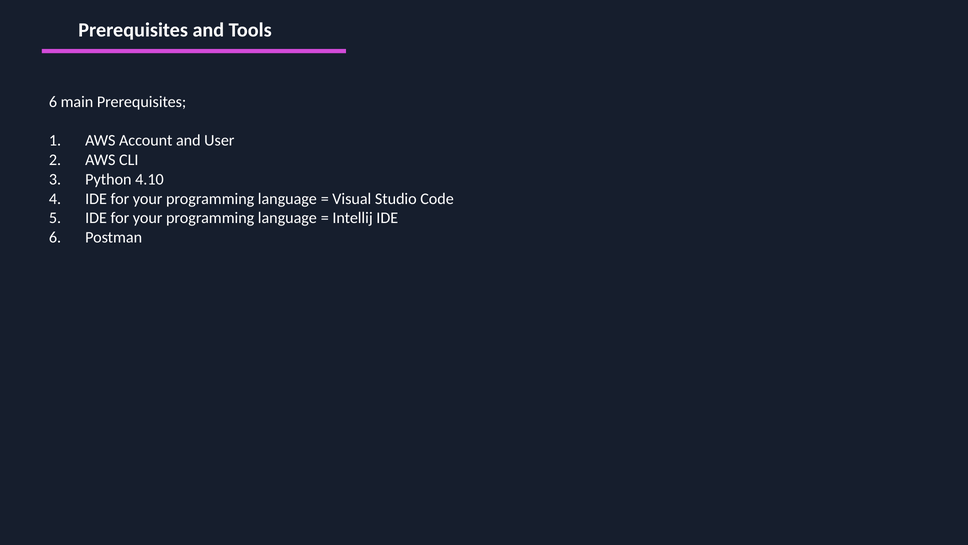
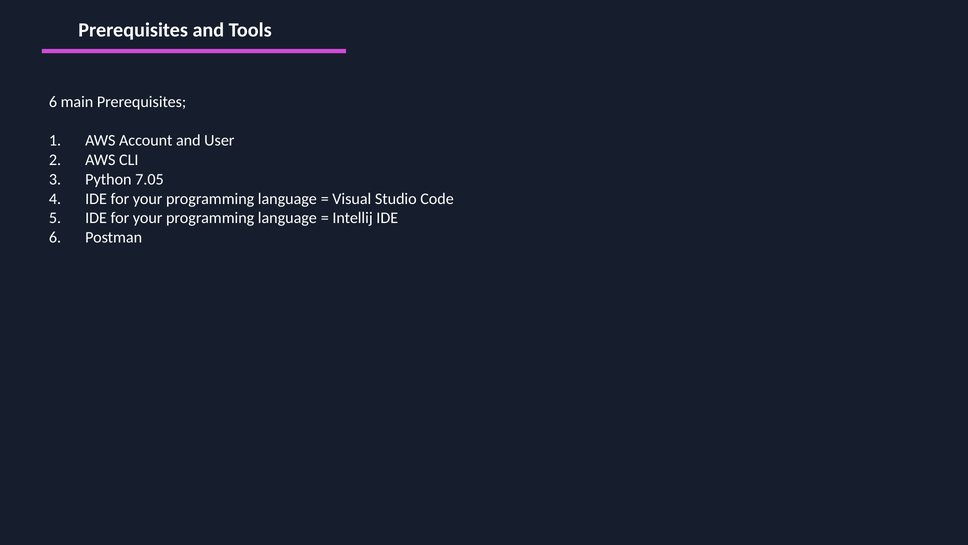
4.10: 4.10 -> 7.05 (149, 179)
